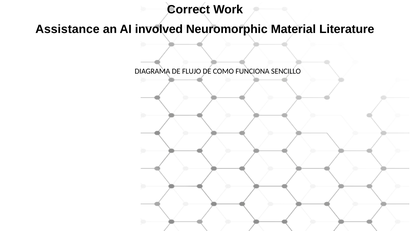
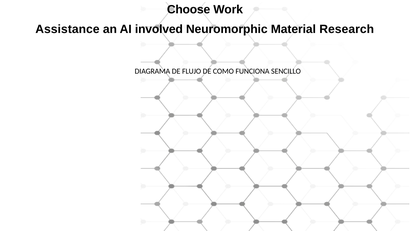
Correct: Correct -> Choose (189, 10)
Literature: Literature -> Research (347, 29)
